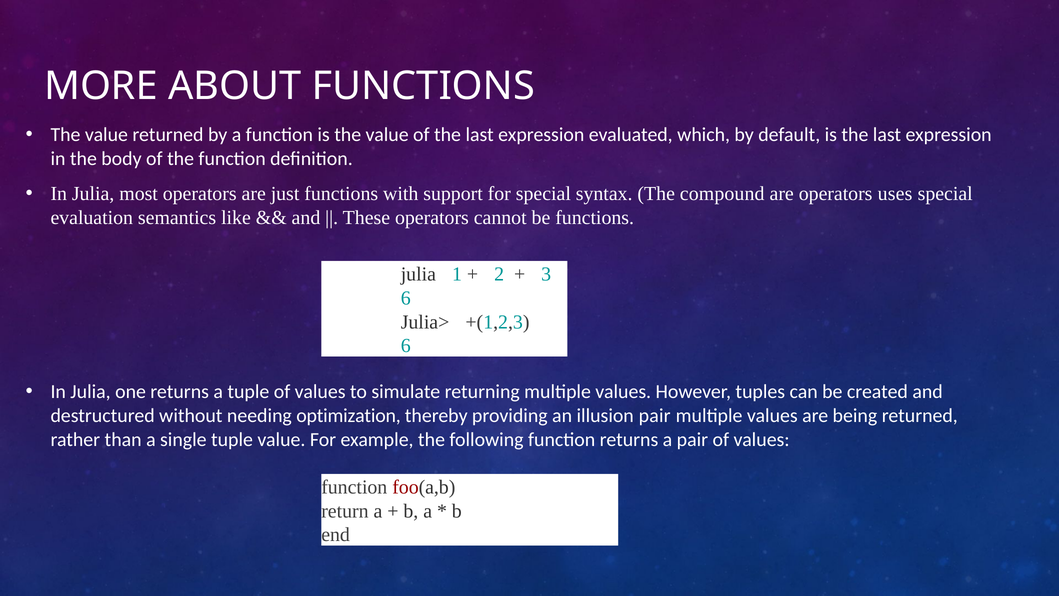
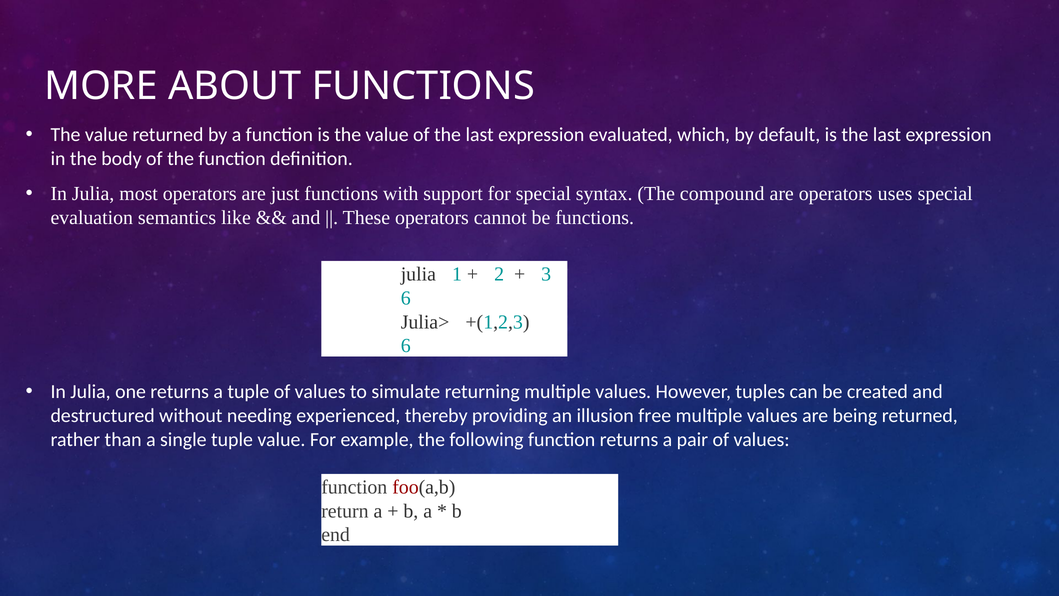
optimization: optimization -> experienced (348, 416)
illusion pair: pair -> free (655, 416)
